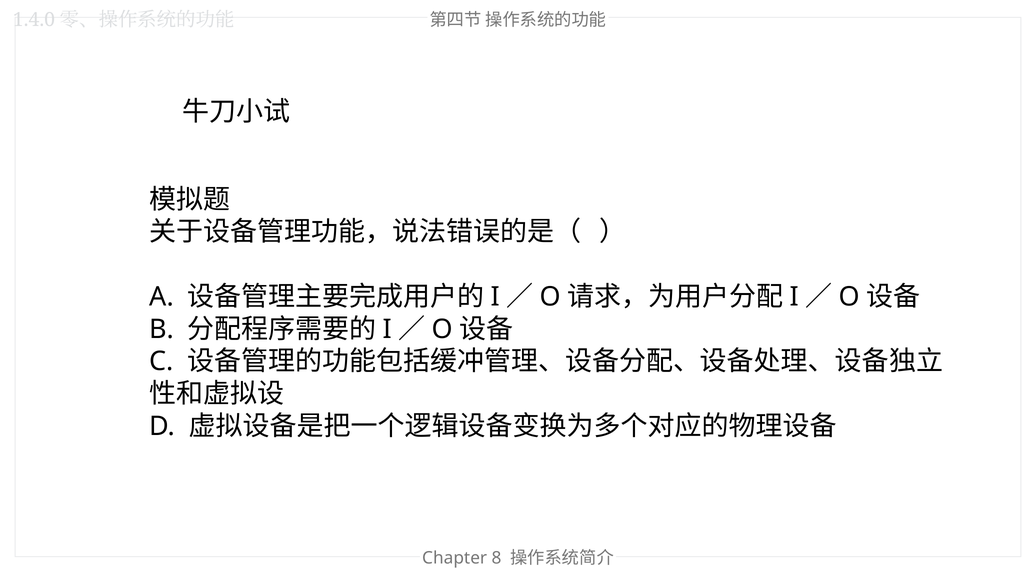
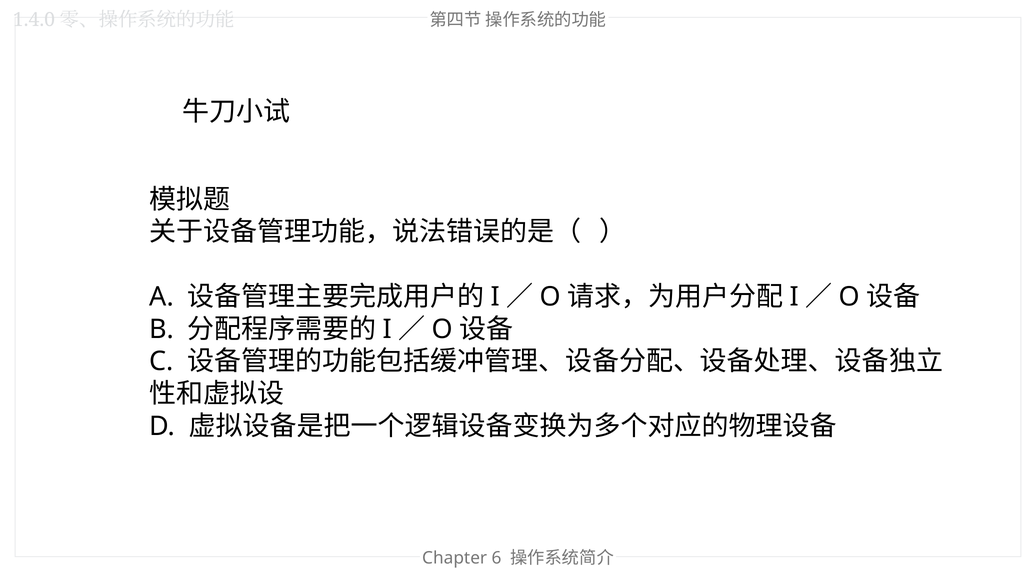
8: 8 -> 6 (497, 558)
